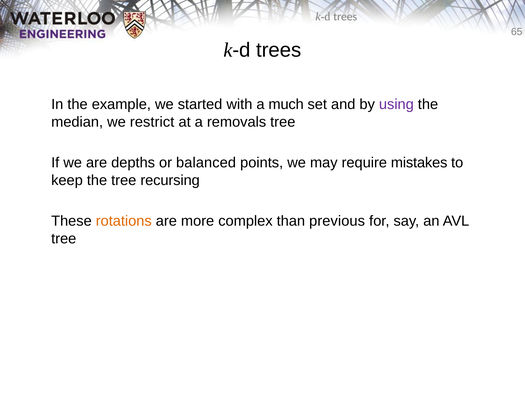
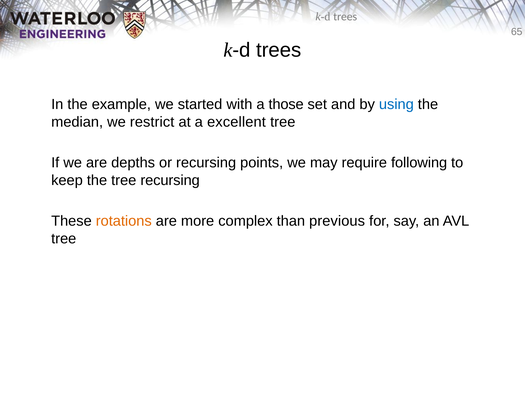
much: much -> those (286, 104)
using colour: purple -> blue (396, 104)
removals: removals -> excellent (237, 122)
or balanced: balanced -> recursing (206, 163)
mistakes: mistakes -> following (419, 163)
